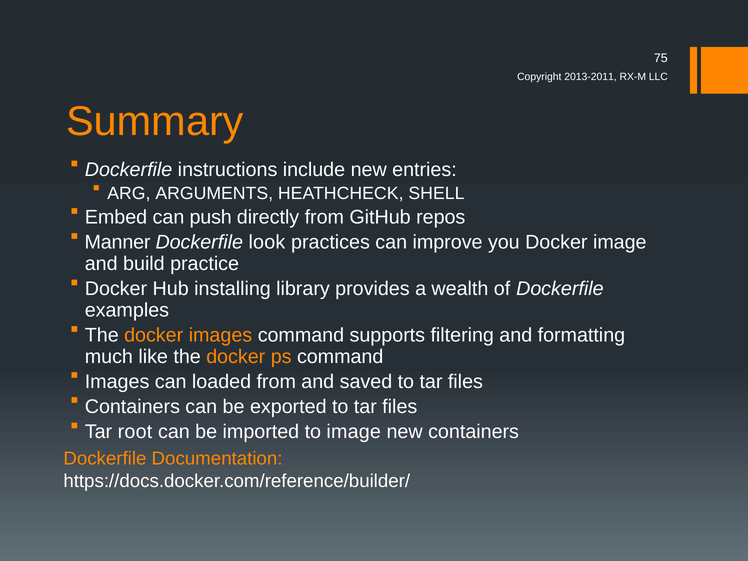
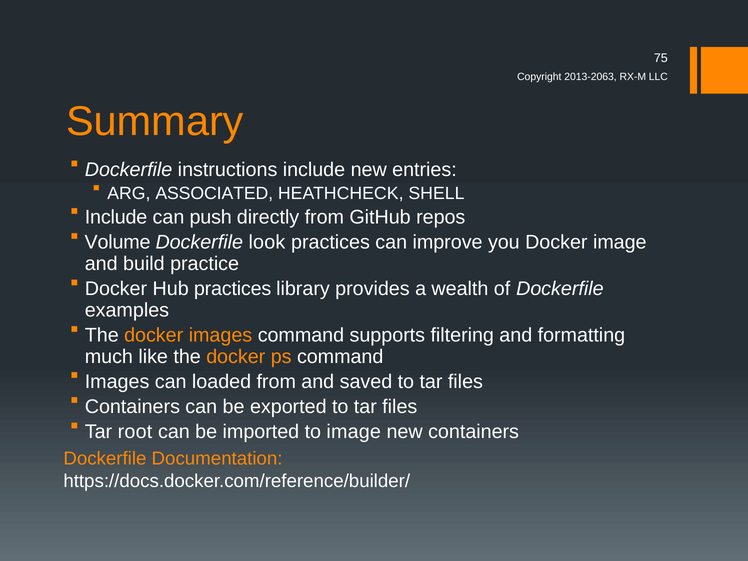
2013-2011: 2013-2011 -> 2013-2063 (591, 77)
ARGUMENTS: ARGUMENTS -> ASSOCIATED (214, 193)
Embed: Embed -> Include (116, 217)
Manner: Manner -> Volume (118, 242)
Hub installing: installing -> practices (233, 289)
